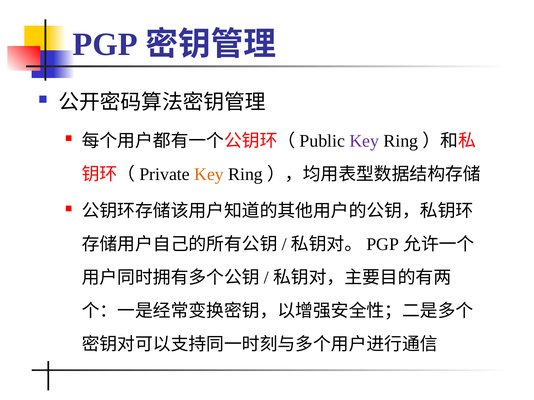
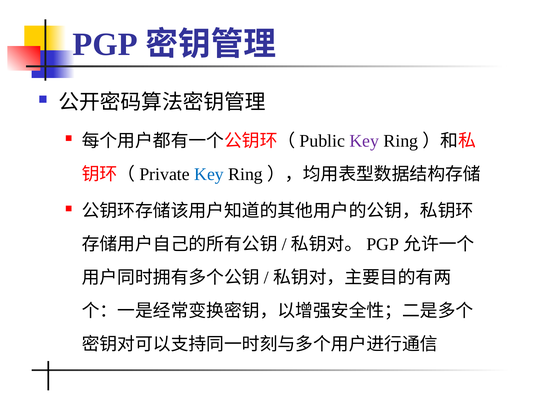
Key colour: orange -> blue (209, 174)
